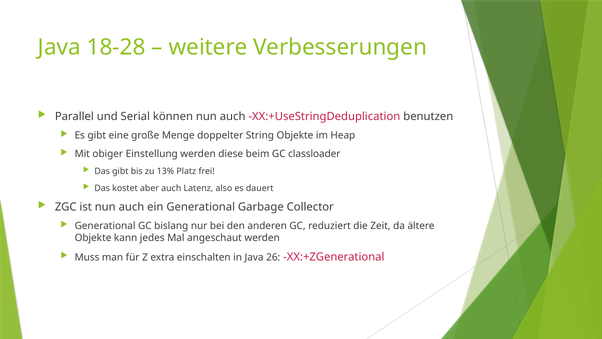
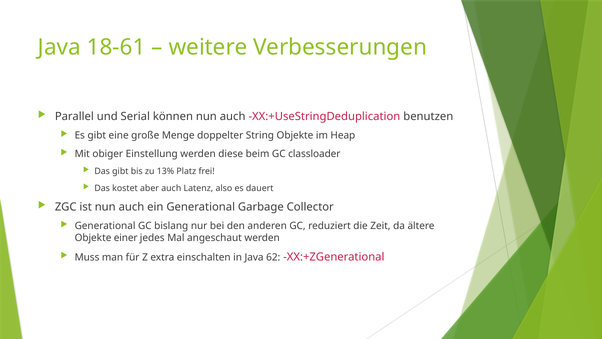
18-28: 18-28 -> 18-61 (116, 47)
kann: kann -> einer (126, 238)
26: 26 -> 62 (273, 257)
